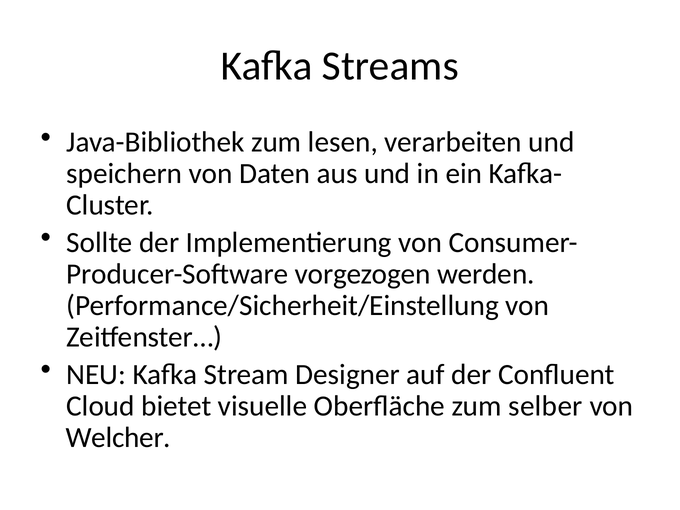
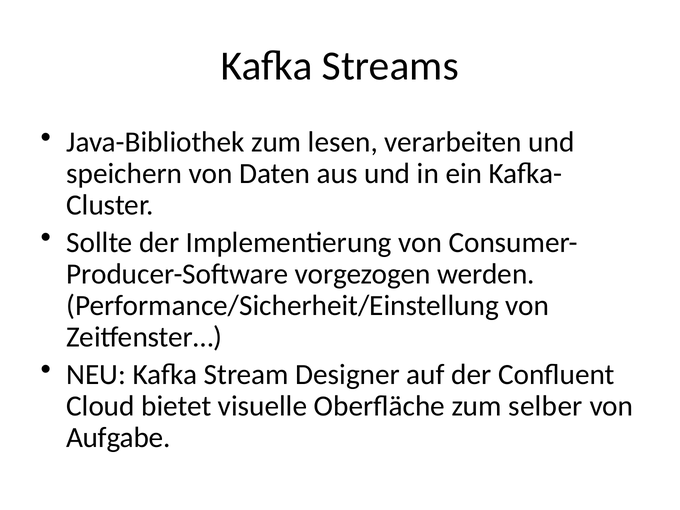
Welcher: Welcher -> Aufgabe (118, 438)
